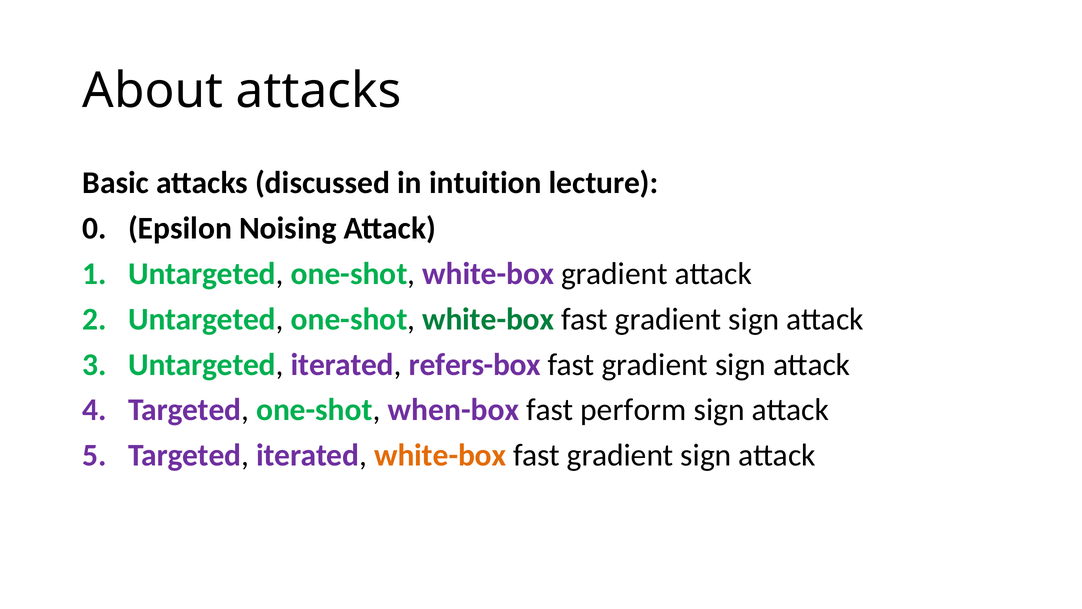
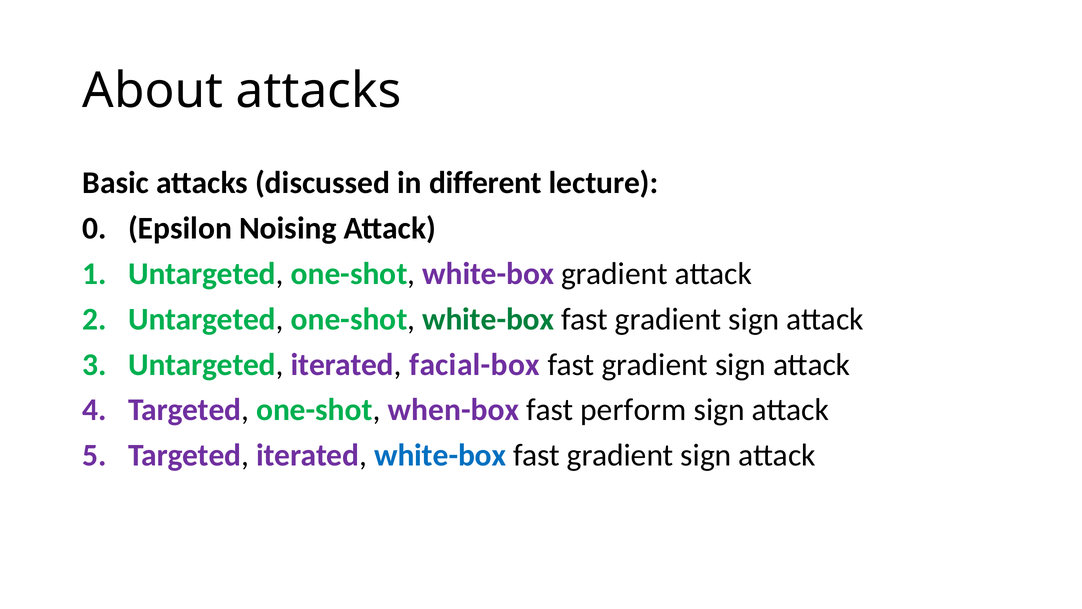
intuition: intuition -> different (485, 183)
refers-box: refers-box -> facial-box (475, 364)
white-box colour: orange -> blue (440, 455)
